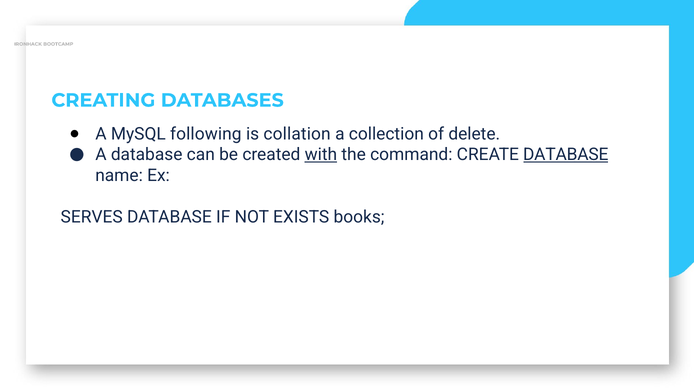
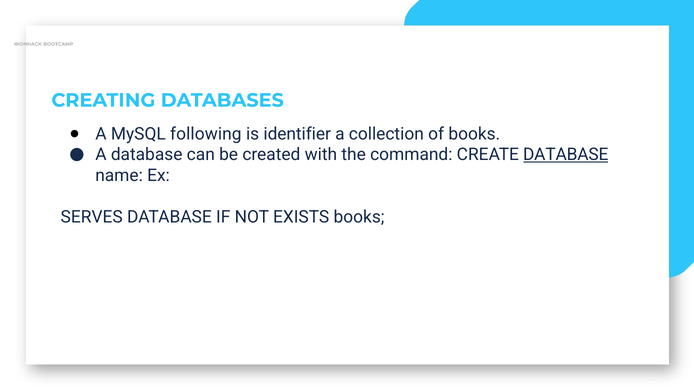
collation: collation -> identifier (297, 134)
of delete: delete -> books (474, 134)
with underline: present -> none (321, 155)
